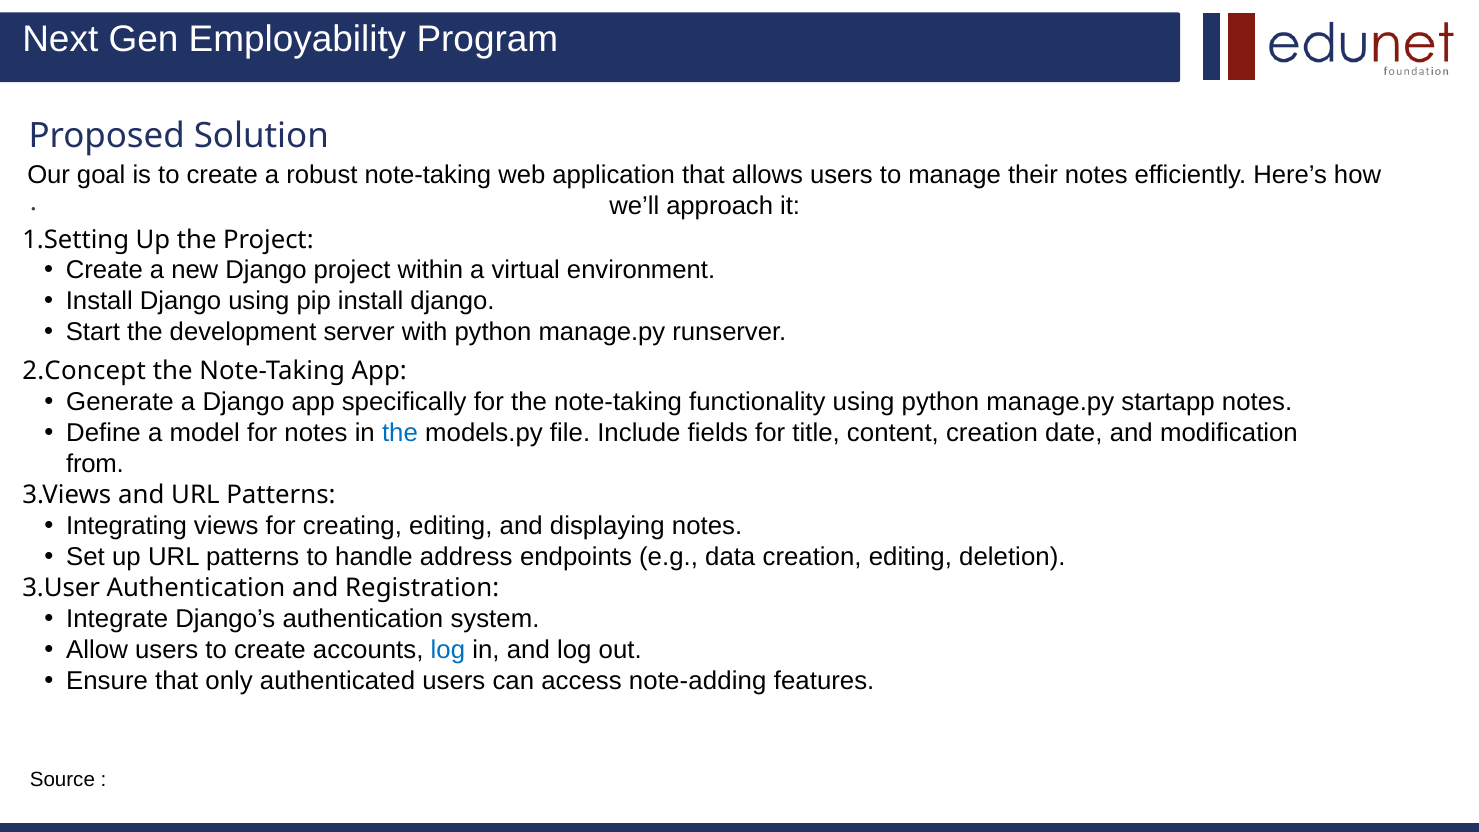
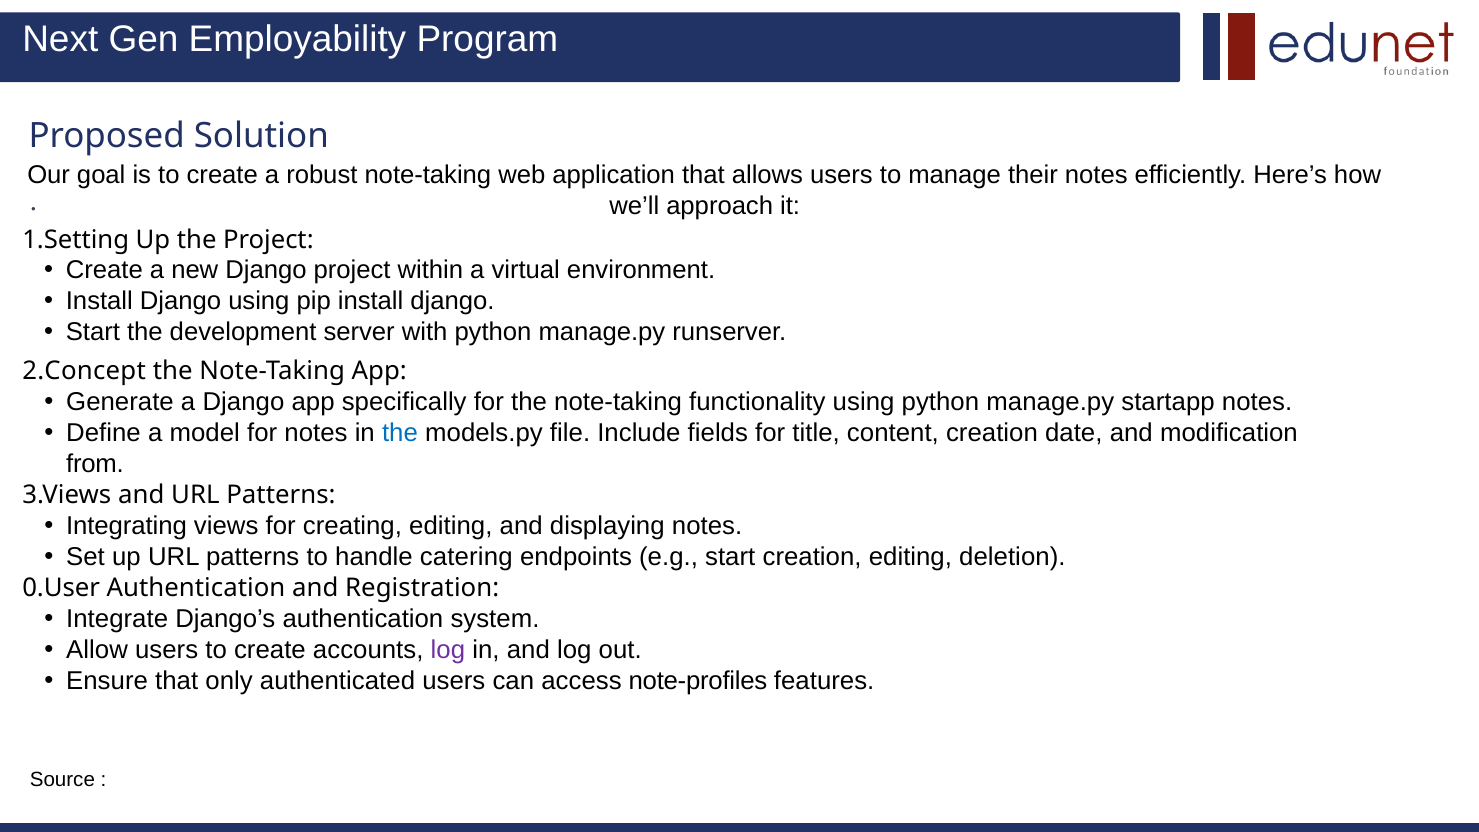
address: address -> catering (466, 557)
e.g data: data -> start (730, 557)
3.User: 3.User -> 0.User (61, 588)
log colour: blue -> purple (448, 650)
note-adding: note-adding -> note-profiles (698, 681)
